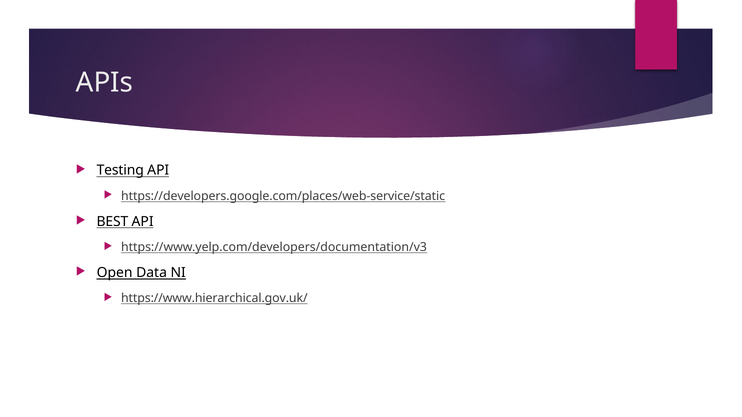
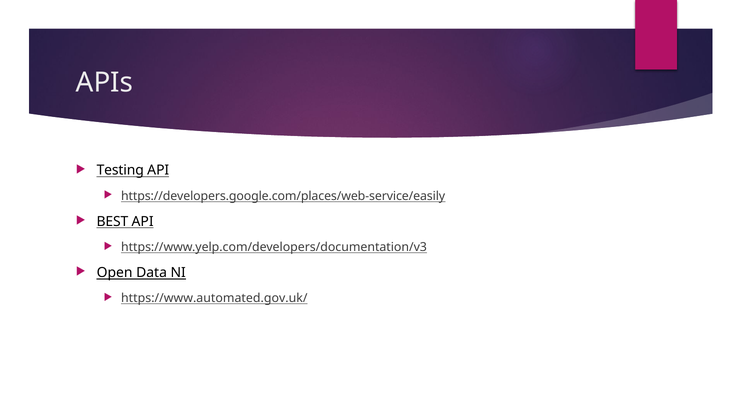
https://developers.google.com/places/web-service/static: https://developers.google.com/places/web-service/static -> https://developers.google.com/places/web-service/easily (283, 196)
https://www.hierarchical.gov.uk/: https://www.hierarchical.gov.uk/ -> https://www.automated.gov.uk/ (214, 299)
